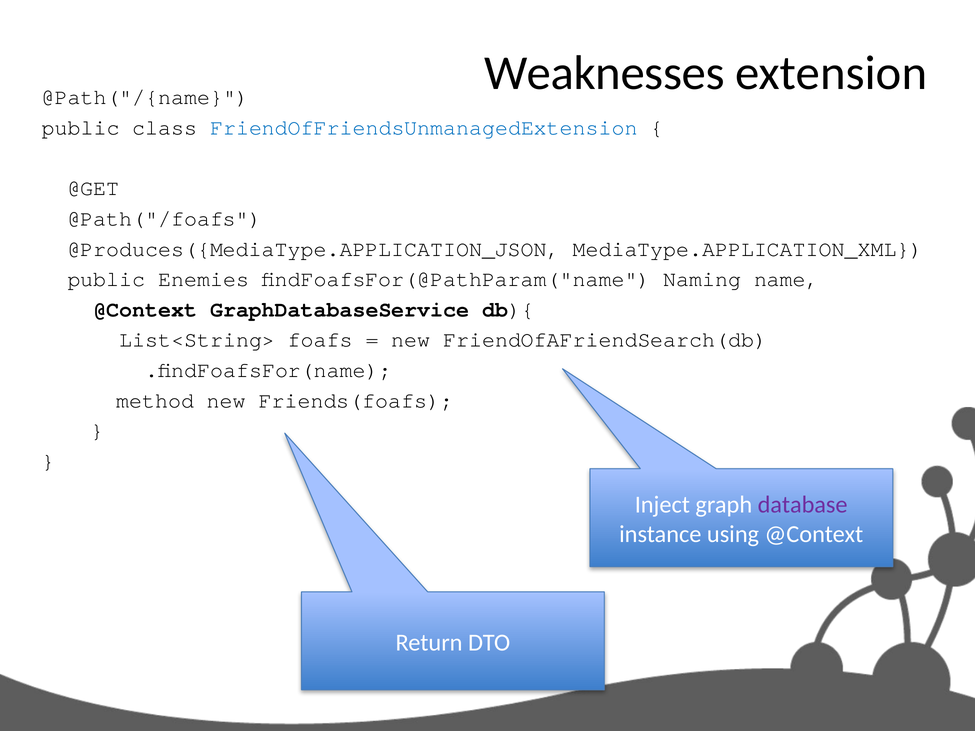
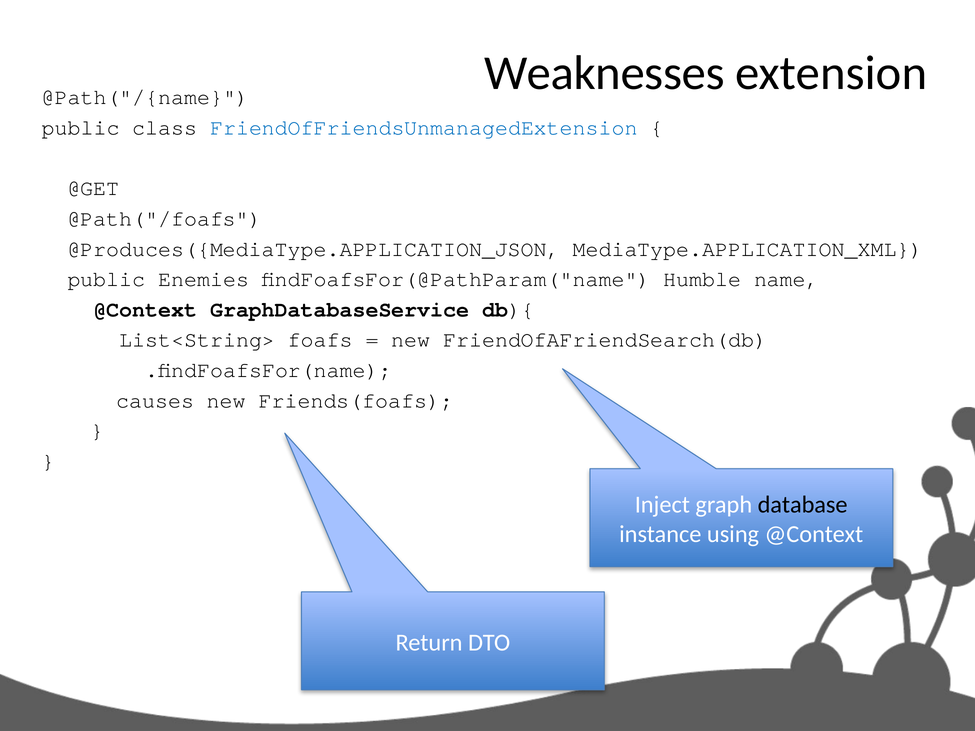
Naming: Naming -> Humble (702, 279)
method: method -> causes (155, 401)
database colour: purple -> black (803, 505)
